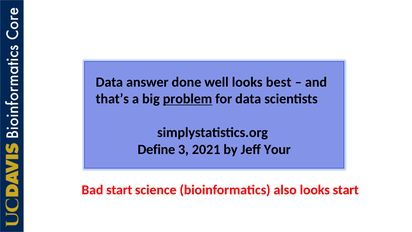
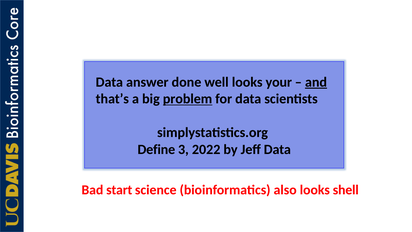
best: best -> your (279, 82)
and underline: none -> present (316, 82)
2021: 2021 -> 2022 (206, 149)
Jeff Your: Your -> Data (277, 149)
looks start: start -> shell (346, 190)
